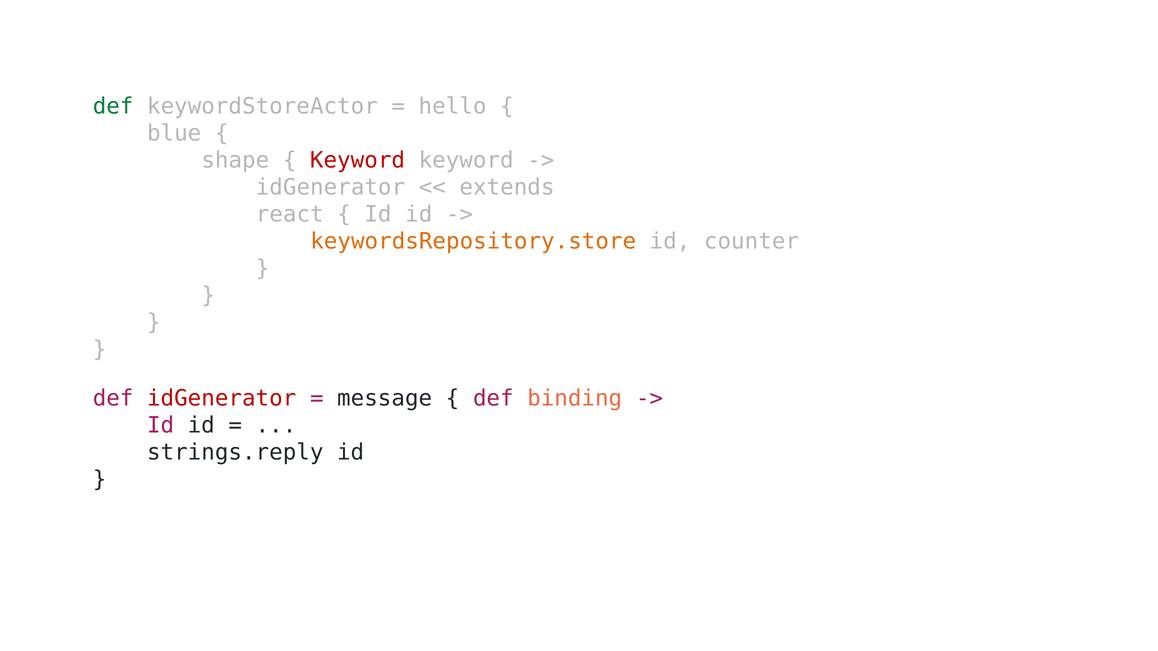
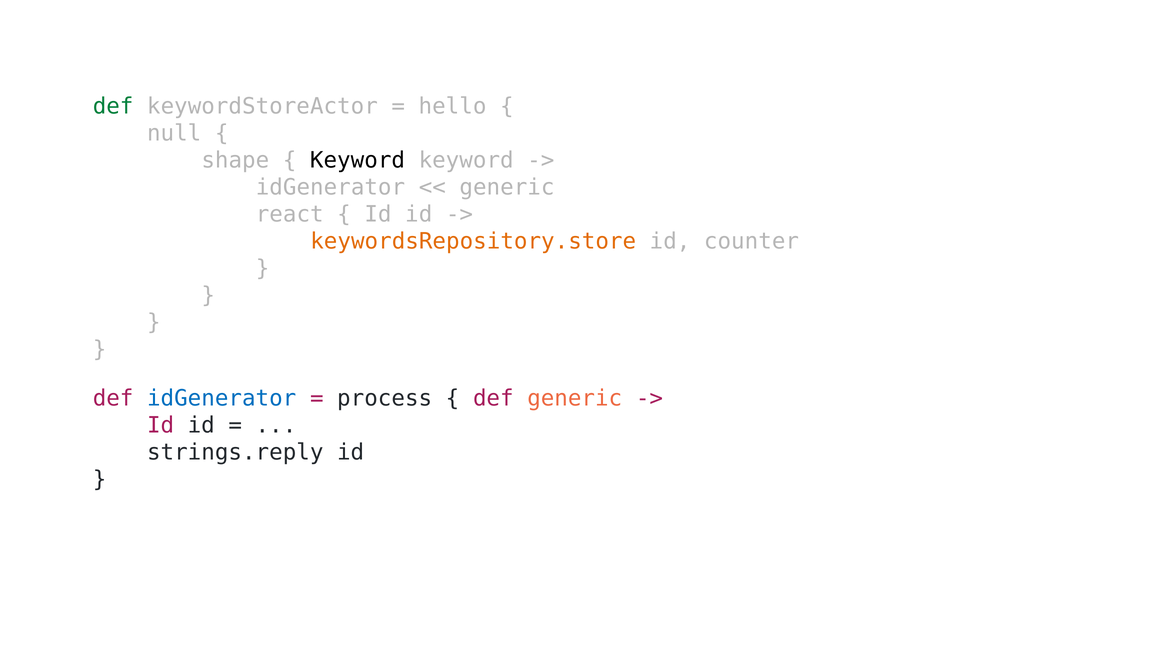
blue: blue -> null (174, 133)
Keyword colour: red -> black (357, 160)
extends: extends -> generic (507, 187)
idGenerator colour: red -> blue (222, 398)
message: message -> process (385, 398)
def binding: binding -> generic (575, 398)
